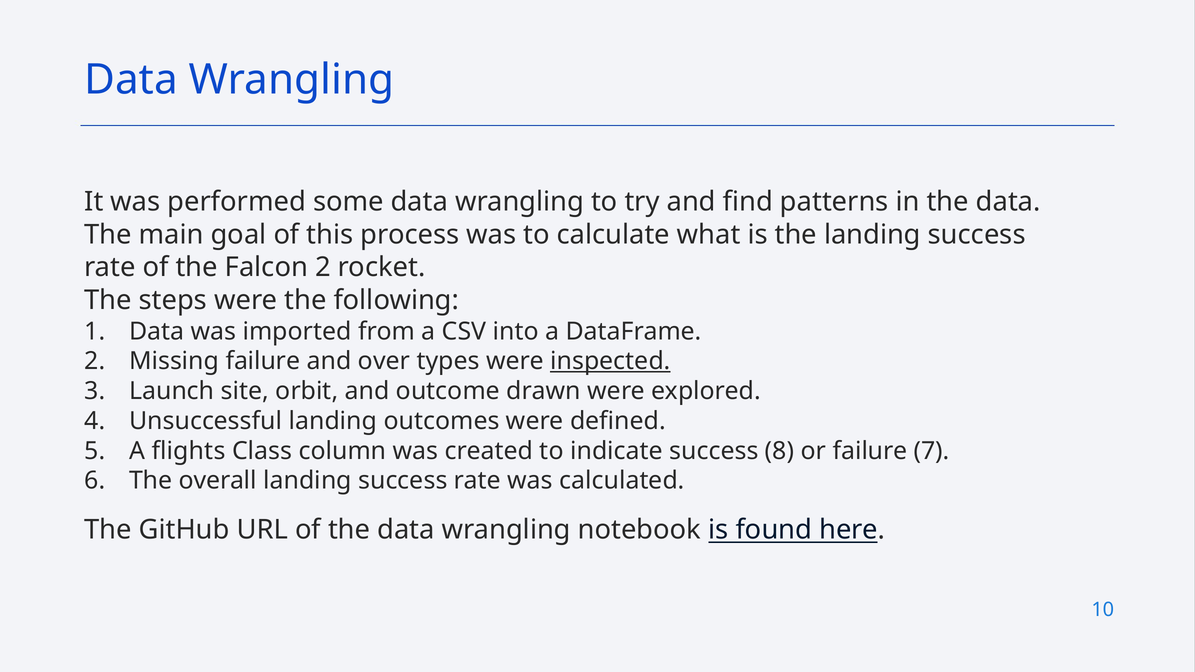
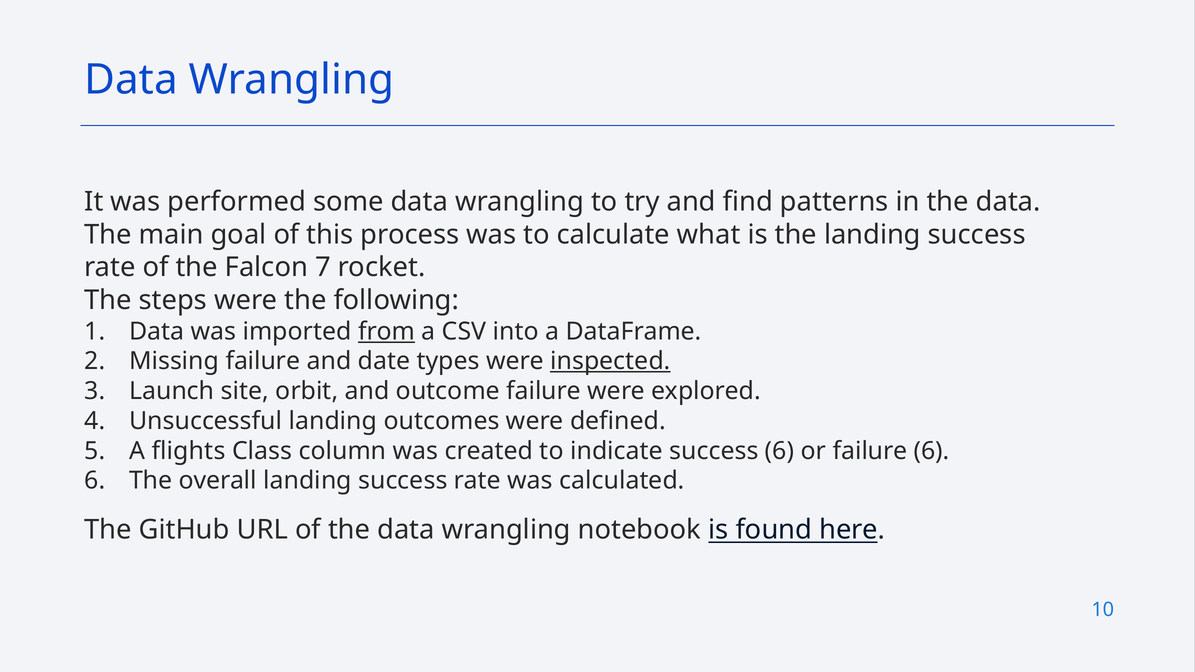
Falcon 2: 2 -> 7 (323, 267)
from underline: none -> present (387, 331)
over: over -> date (384, 361)
outcome drawn: drawn -> failure (544, 391)
success 8: 8 -> 6 (780, 451)
failure 7: 7 -> 6 (932, 451)
